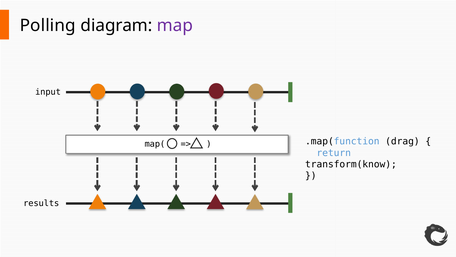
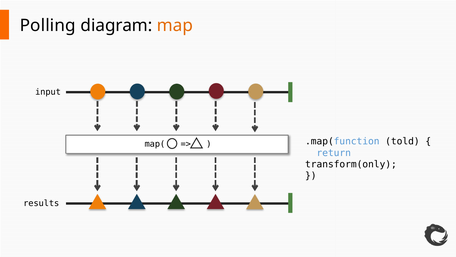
map colour: purple -> orange (175, 25)
drag: drag -> told (402, 141)
transform(know: transform(know -> transform(only (351, 164)
